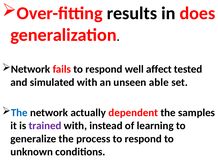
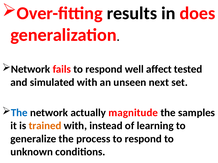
able: able -> next (159, 83)
dependent: dependent -> magnitude (133, 113)
trained colour: purple -> orange (45, 126)
